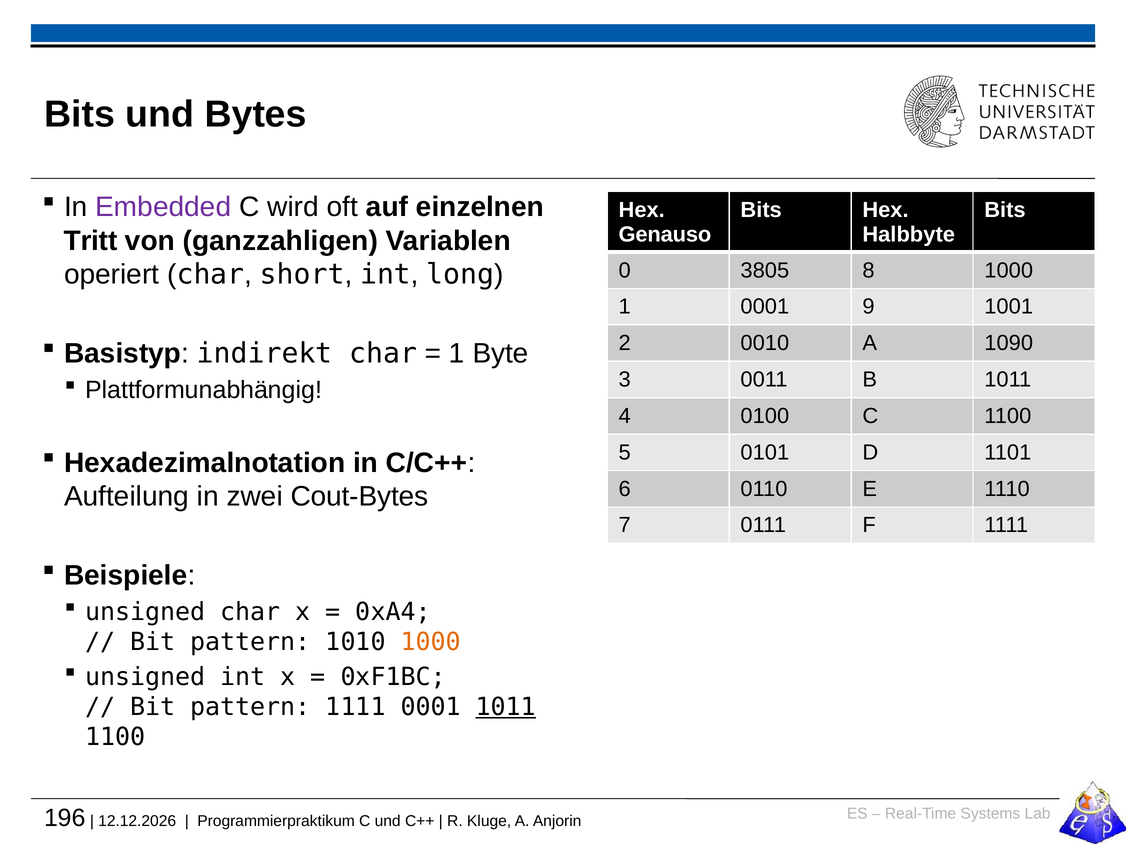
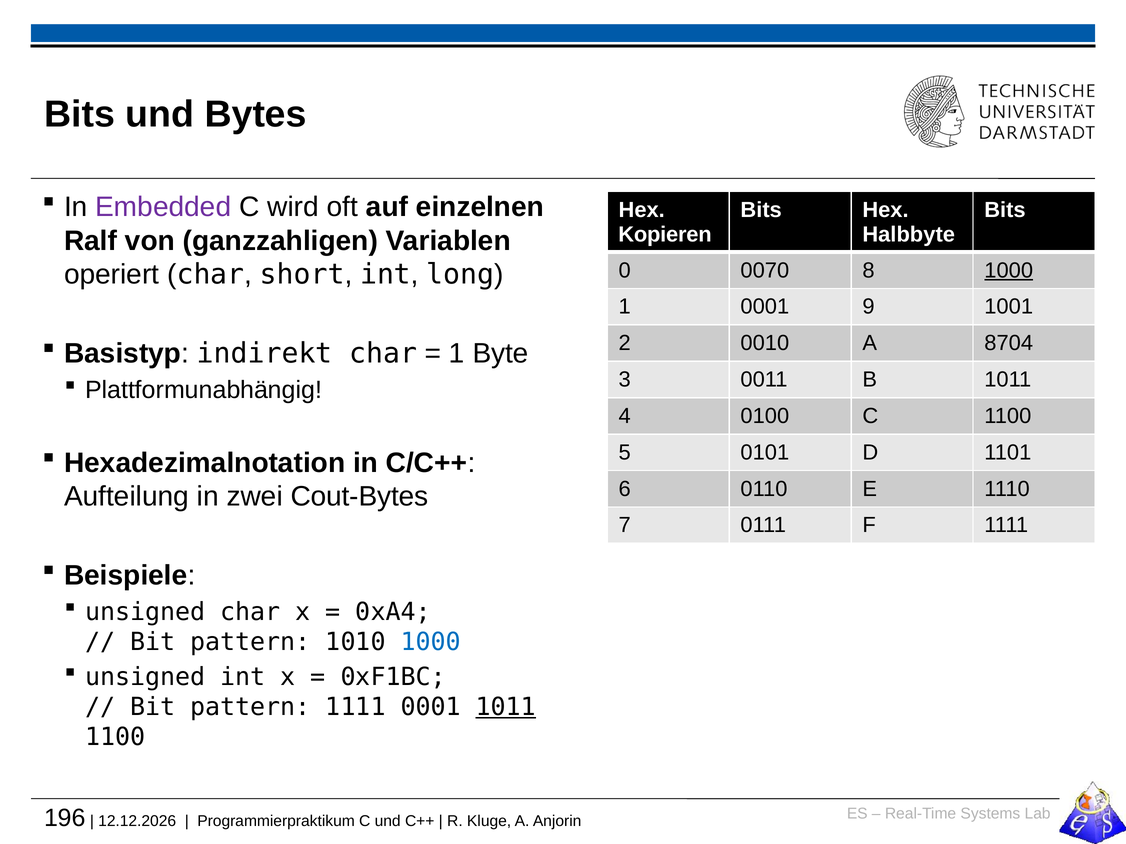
Genauso: Genauso -> Kopieren (665, 235)
Tritt: Tritt -> Ralf (91, 241)
3805: 3805 -> 0070 (765, 271)
1000 underline: none -> present (1009, 271)
1090: 1090 -> 8704 (1009, 343)
1000 colour: orange -> blue (431, 642)
